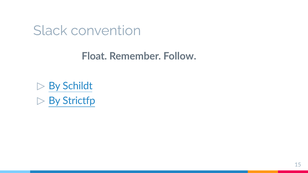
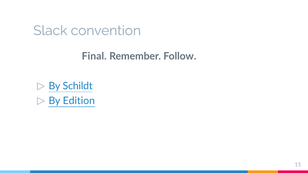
Float: Float -> Final (94, 56)
Strictfp: Strictfp -> Edition (79, 101)
